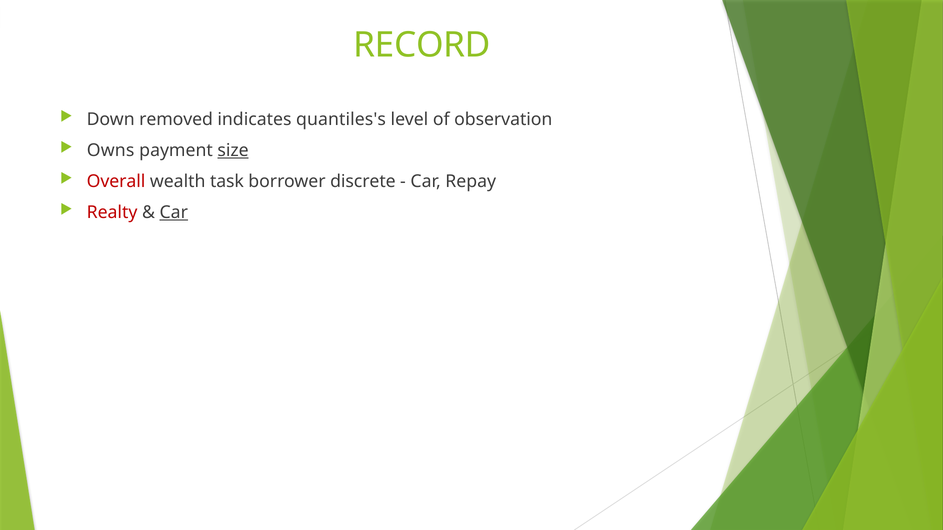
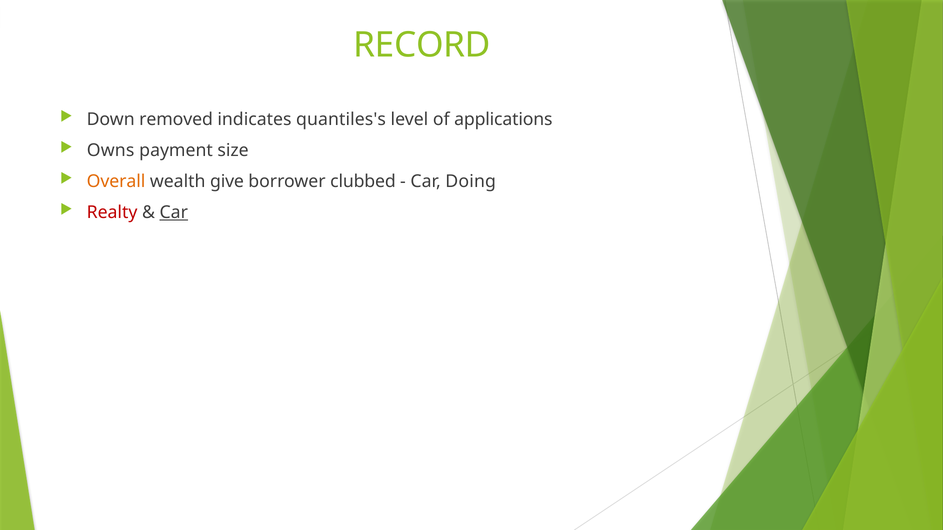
observation: observation -> applications (503, 119)
size underline: present -> none (233, 150)
Overall colour: red -> orange (116, 181)
task: task -> give (227, 181)
discrete: discrete -> clubbed (363, 181)
Repay: Repay -> Doing (471, 181)
